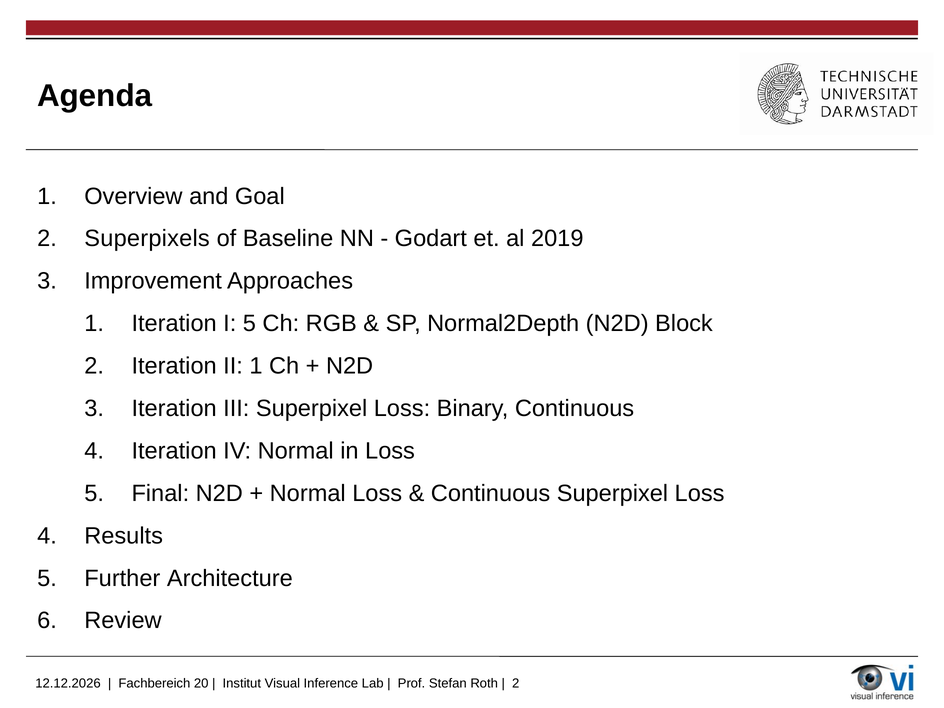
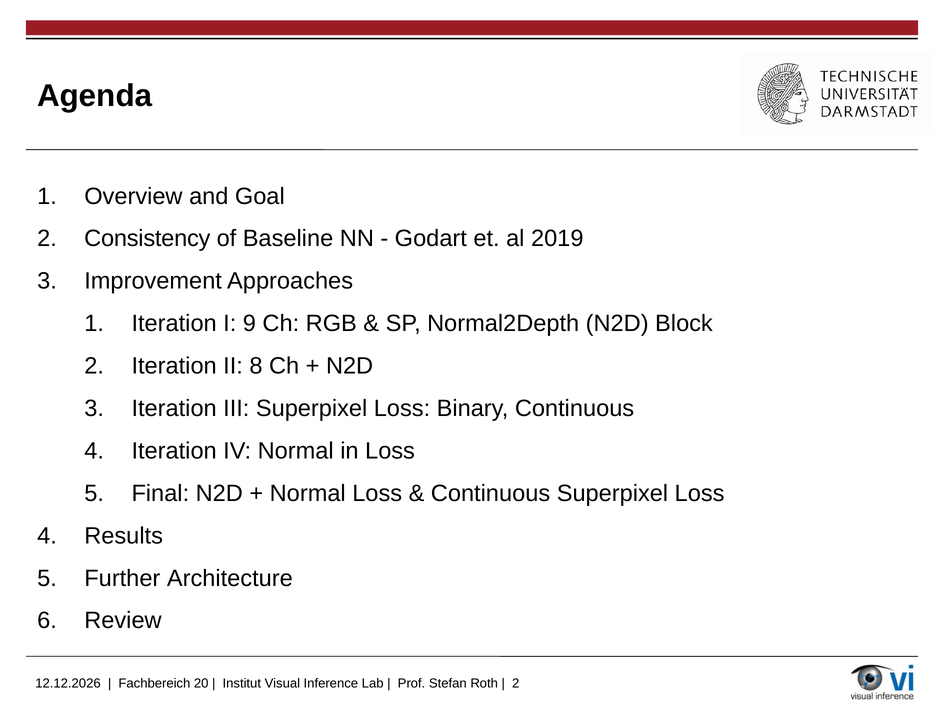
Superpixels: Superpixels -> Consistency (147, 239)
I 5: 5 -> 9 (249, 324)
II 1: 1 -> 8 (256, 366)
